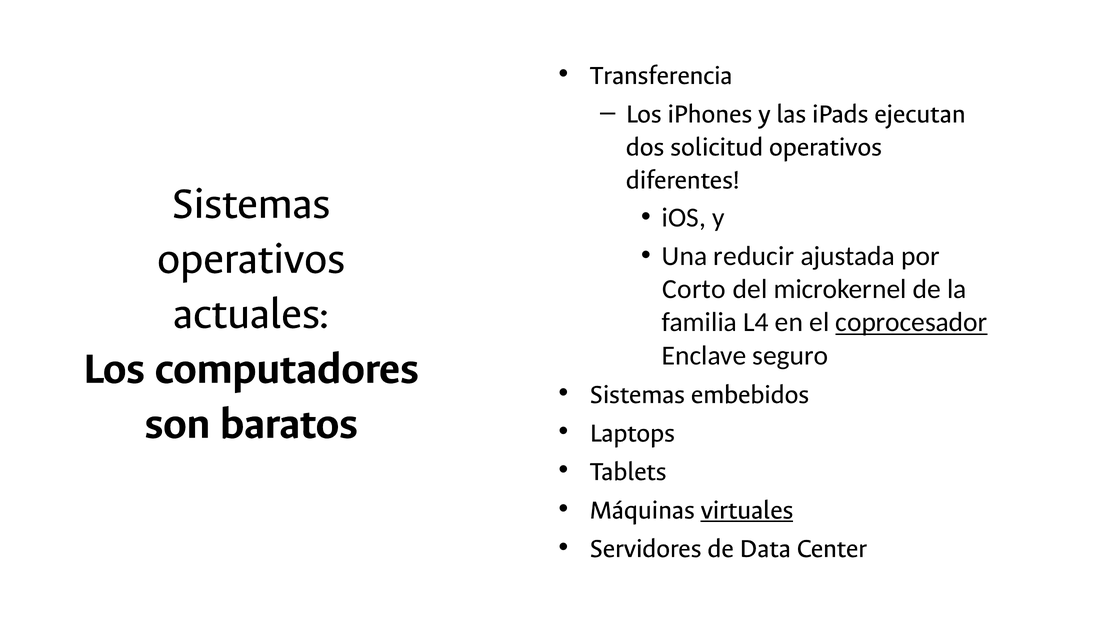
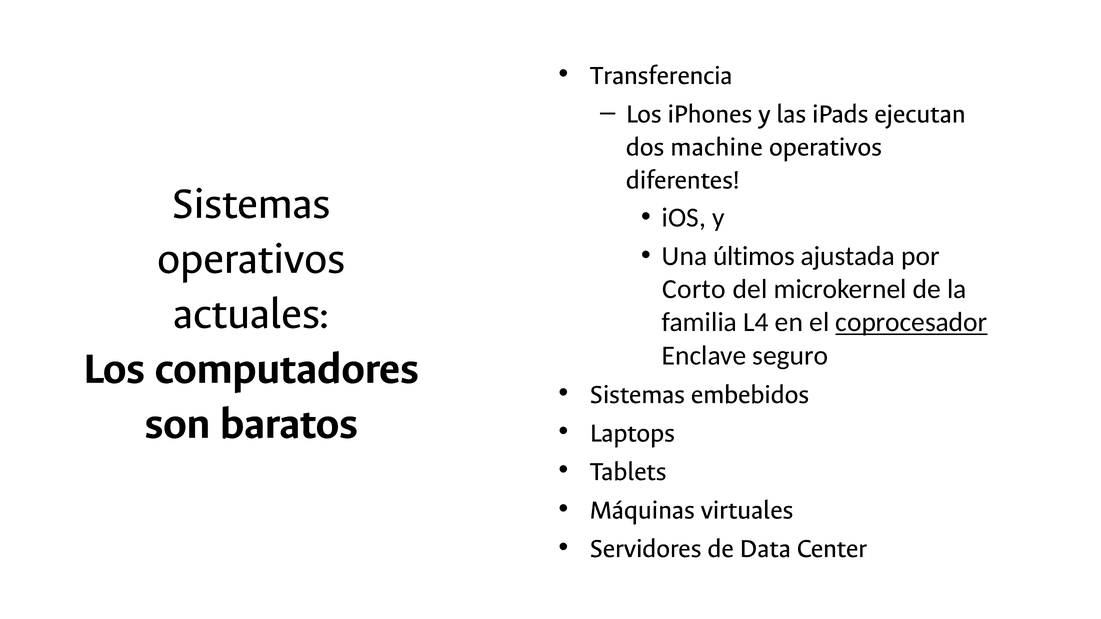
solicitud: solicitud -> machine (717, 146)
reducir: reducir -> últimos (754, 257)
virtuales underline: present -> none (747, 510)
